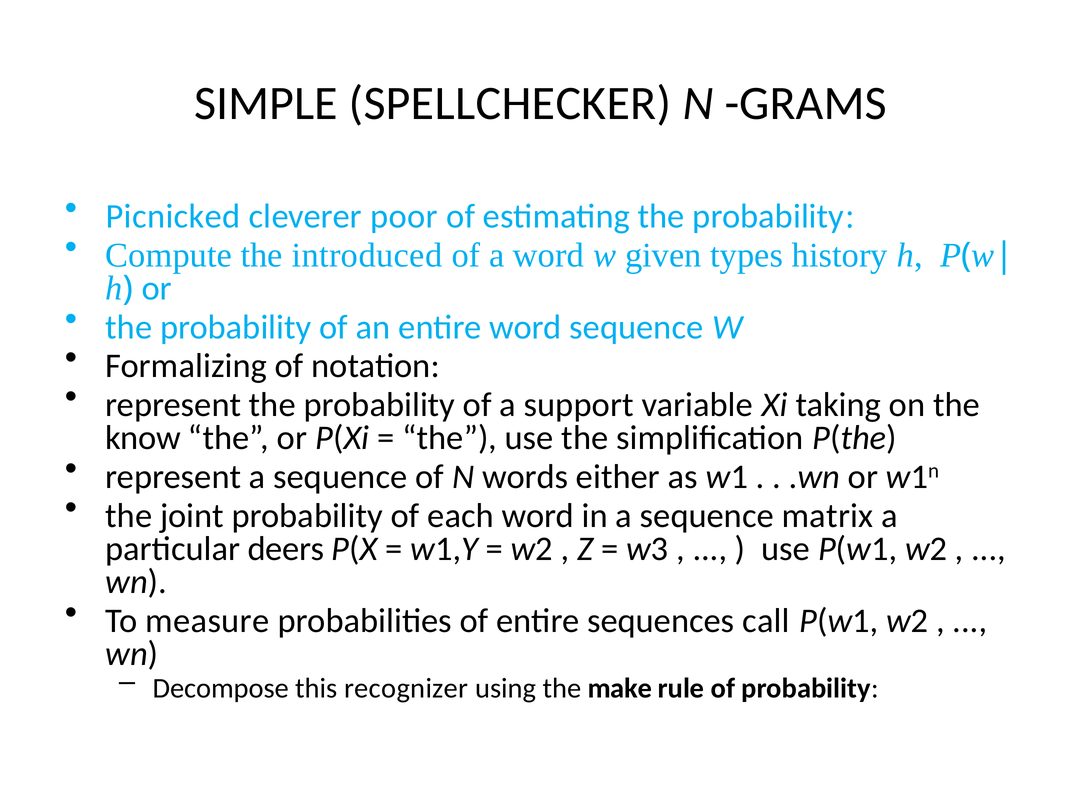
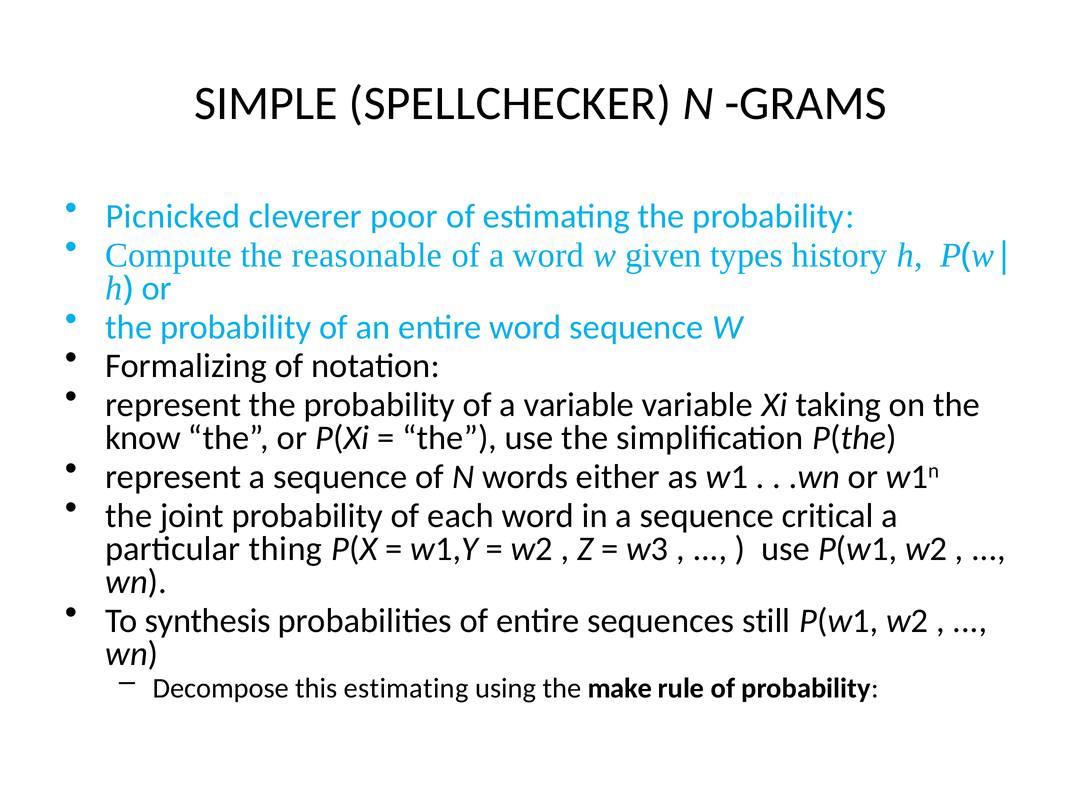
introduced: introduced -> reasonable (367, 255)
a support: support -> variable (579, 405)
matrix: matrix -> critical (828, 516)
deers: deers -> thing (286, 549)
measure: measure -> synthesis (208, 621)
call: call -> still (766, 621)
this recognizer: recognizer -> estimating (406, 688)
